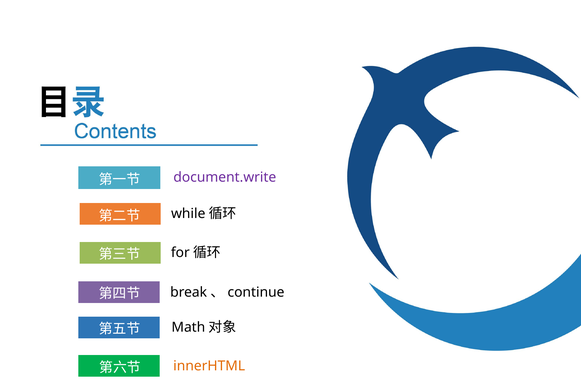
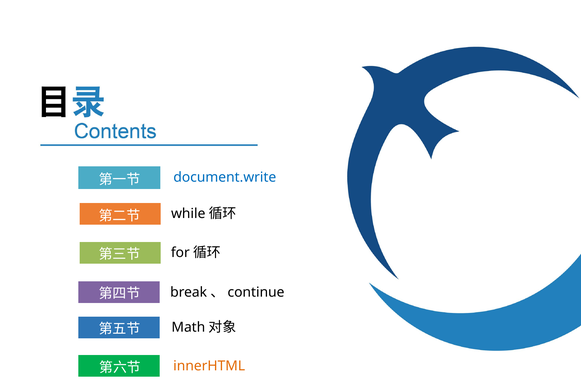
document.write colour: purple -> blue (225, 177)
